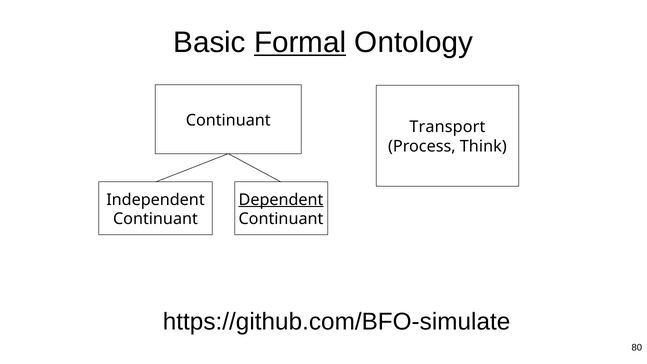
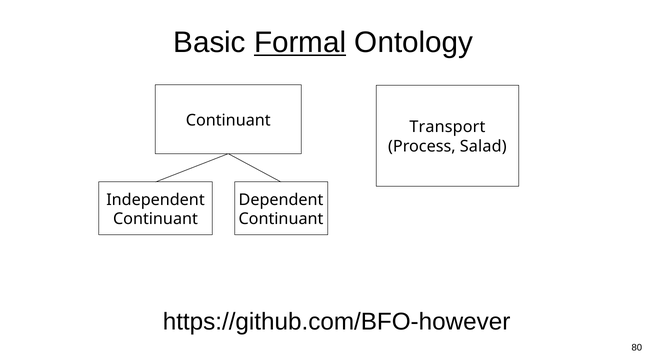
Think: Think -> Salad (483, 146)
Dependent underline: present -> none (281, 200)
https://github.com/BFO-simulate: https://github.com/BFO-simulate -> https://github.com/BFO-however (337, 322)
